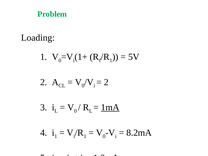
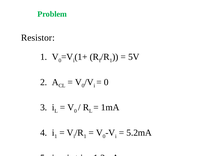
Loading: Loading -> Resistor (38, 38)
2: 2 -> 0 (106, 82)
1mA underline: present -> none (110, 107)
8.2mA: 8.2mA -> 5.2mA (139, 133)
